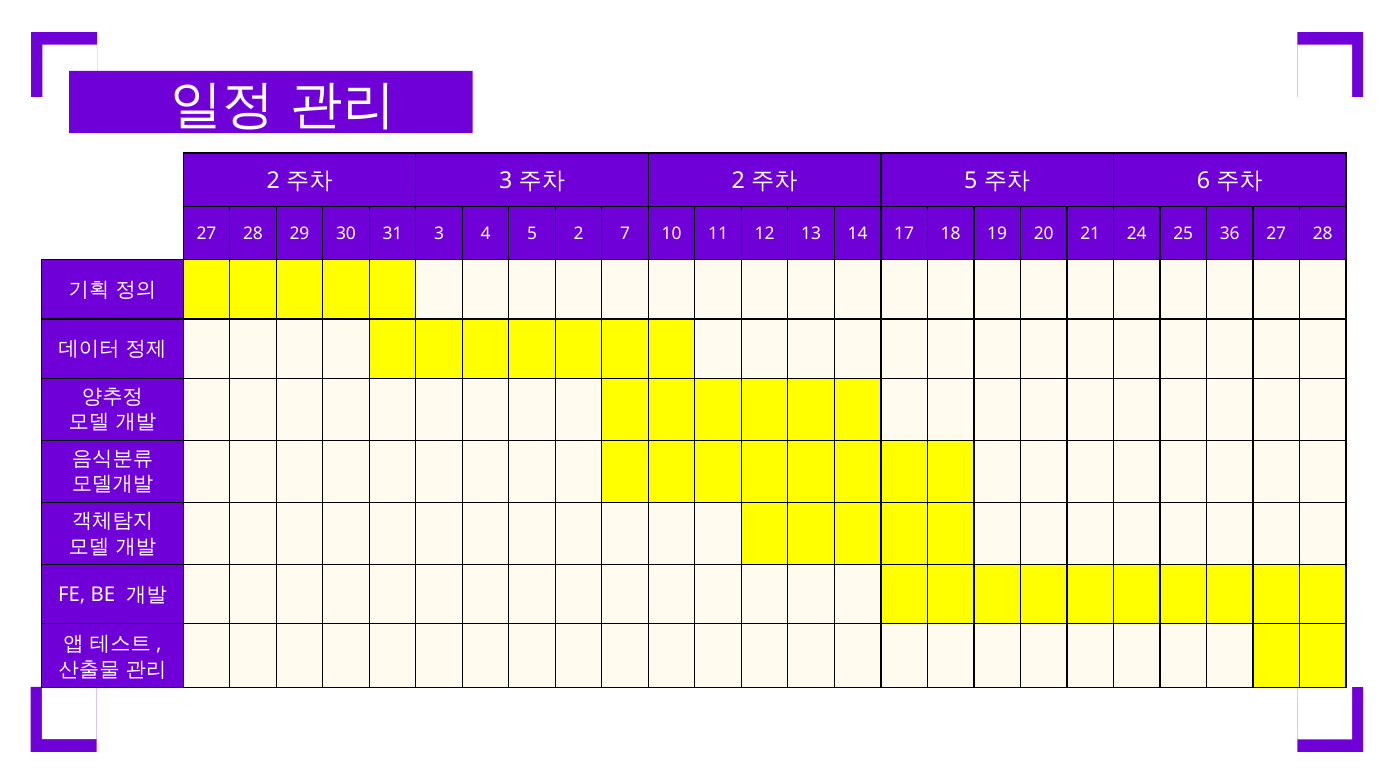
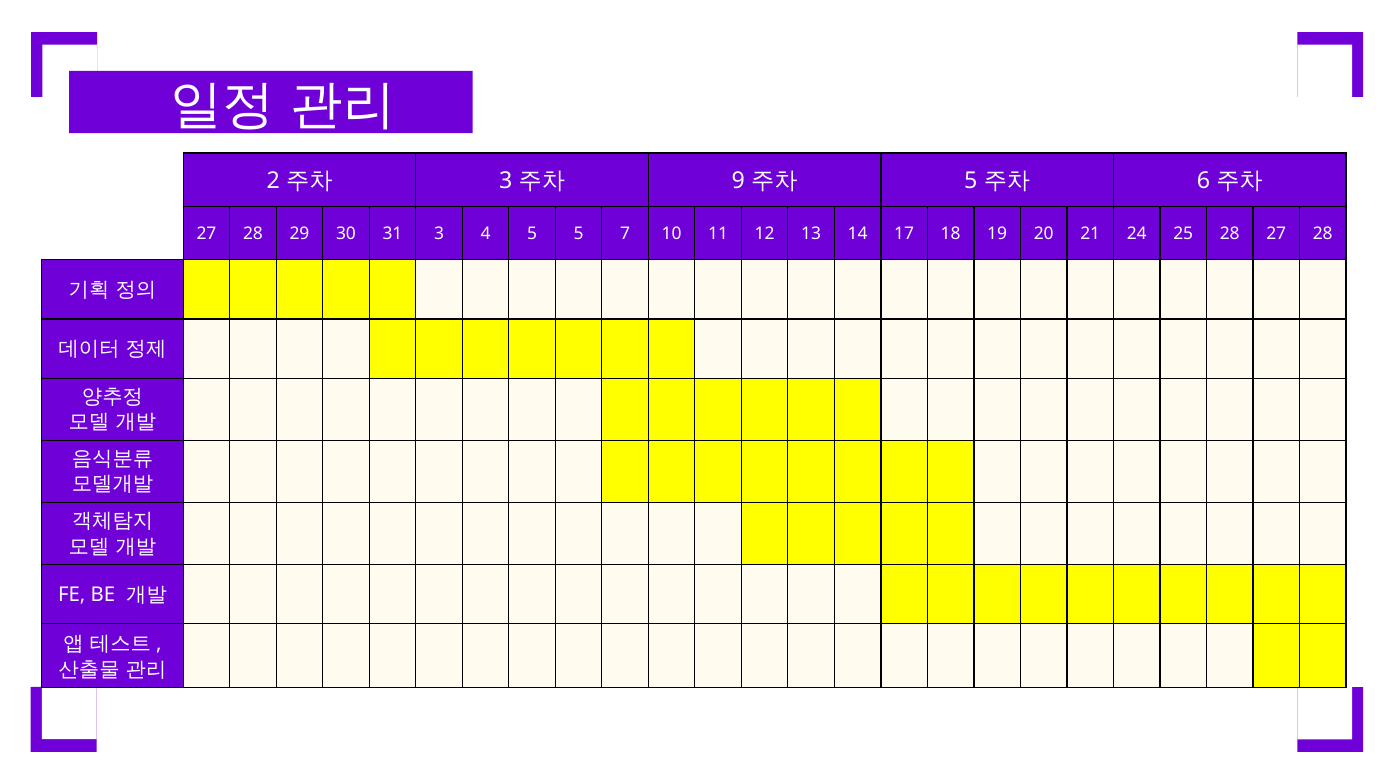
2: 2 -> 9 (738, 181)
5 2: 2 -> 5 (579, 234)
25 36: 36 -> 28 (1230, 234)
